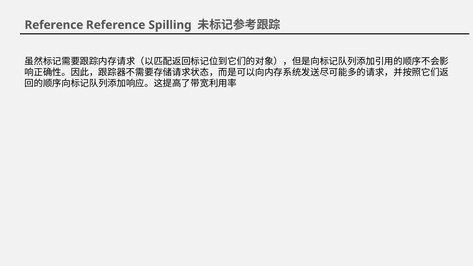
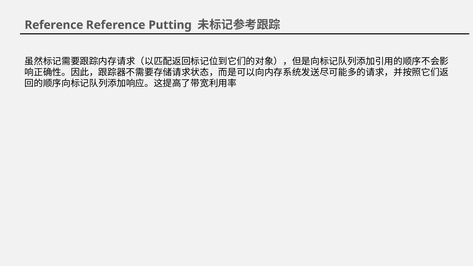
Spilling: Spilling -> Putting (170, 25)
